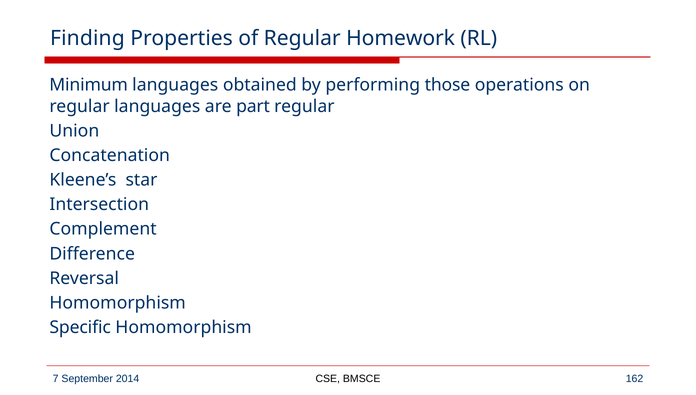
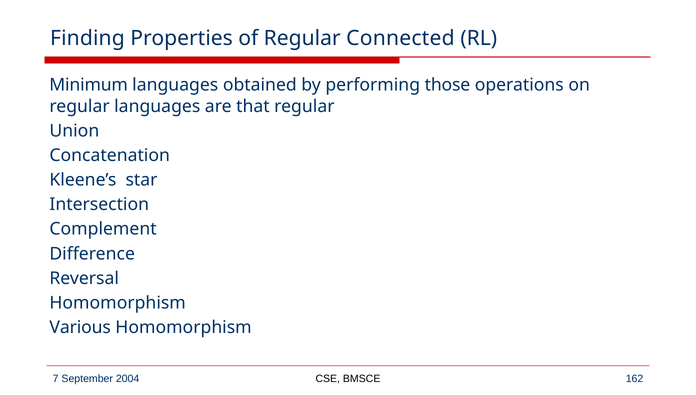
Homework: Homework -> Connected (400, 38)
part: part -> that (253, 106)
Specific: Specific -> Various (80, 328)
2014: 2014 -> 2004 (128, 379)
